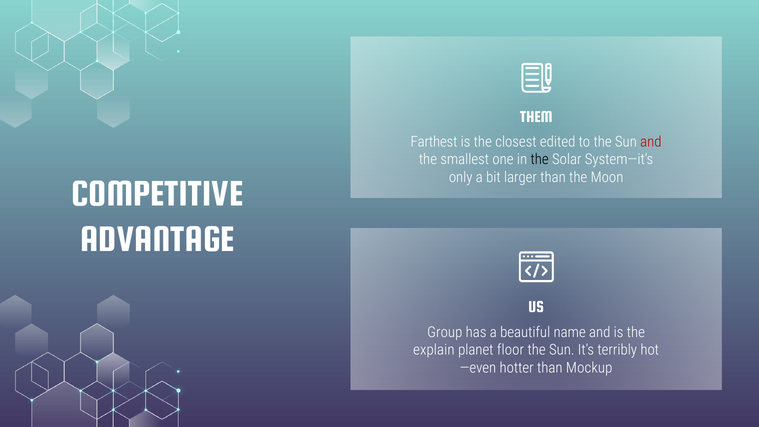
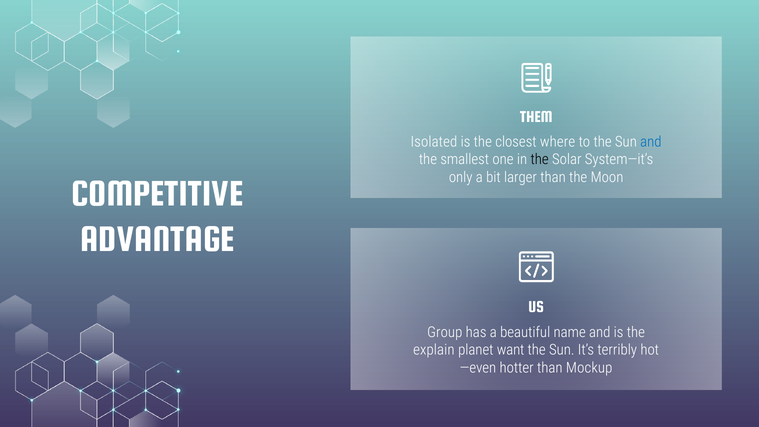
Farthest: Farthest -> Isolated (434, 142)
edited: edited -> where (558, 142)
and colour: red -> blue (651, 142)
floor: floor -> want (511, 350)
